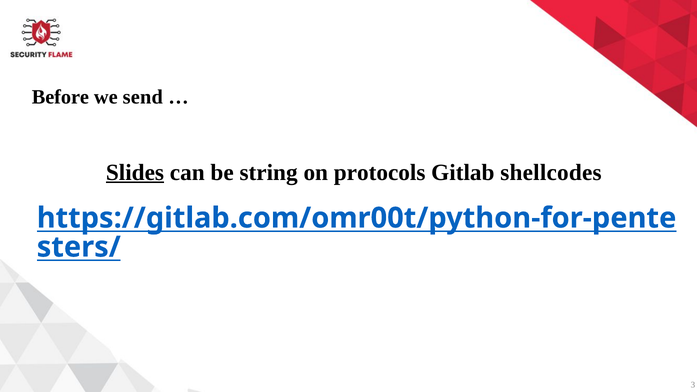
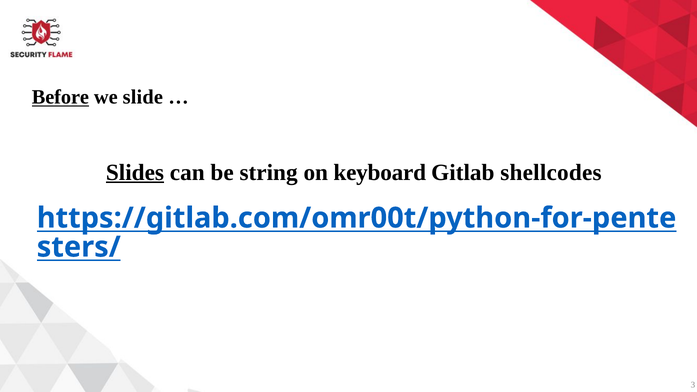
Before underline: none -> present (60, 97)
send: send -> slide (143, 97)
protocols: protocols -> keyboard (380, 172)
